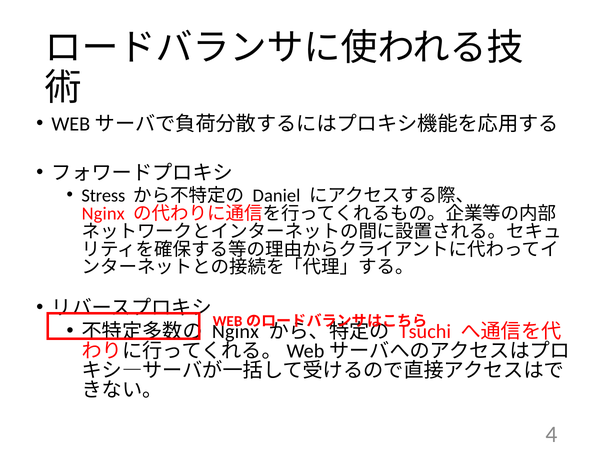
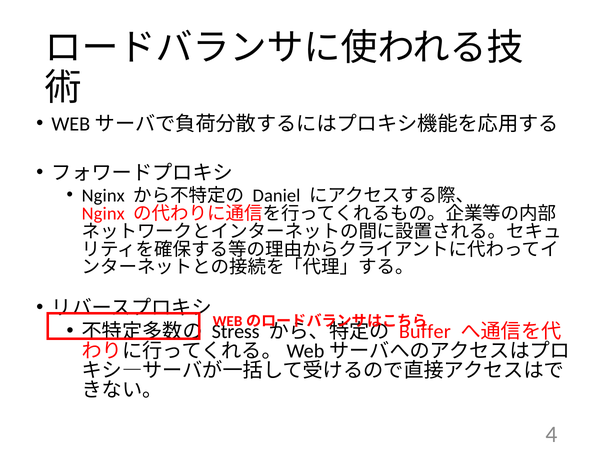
Stress: Stress -> Nginx (103, 195)
Nginx: Nginx -> Stress (236, 331)
Tsuchi: Tsuchi -> Buffer (425, 331)
